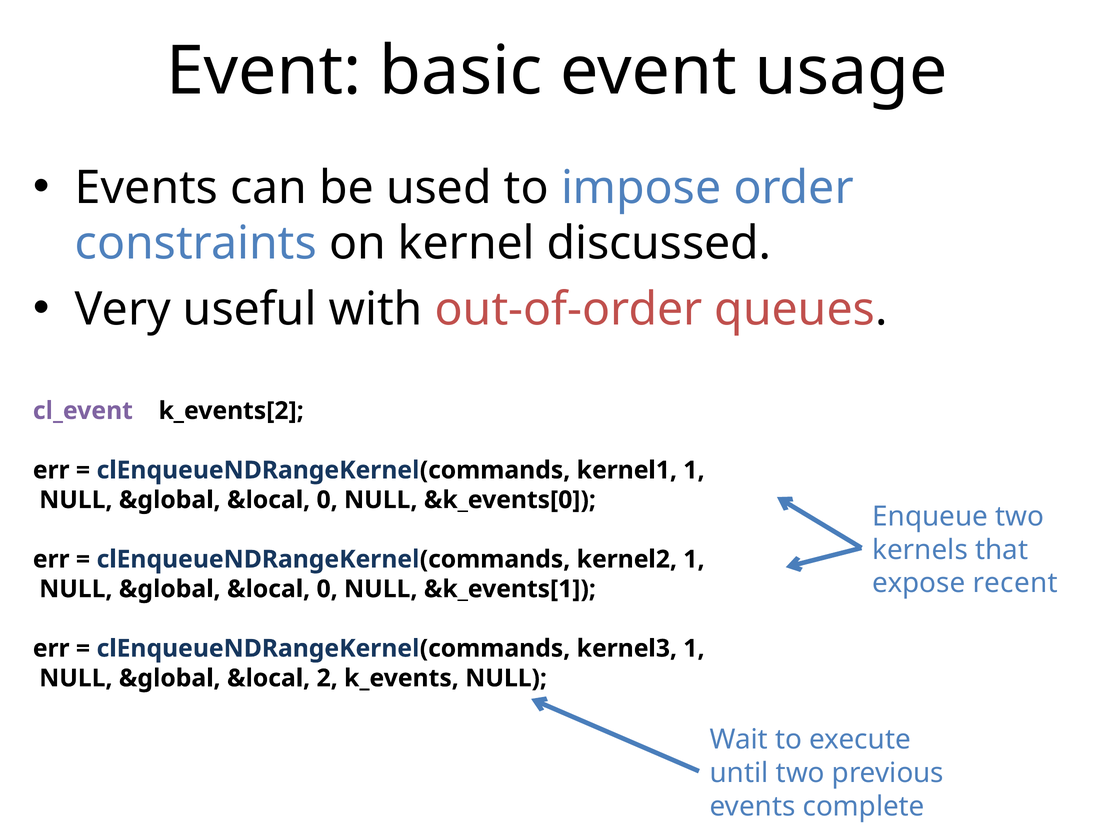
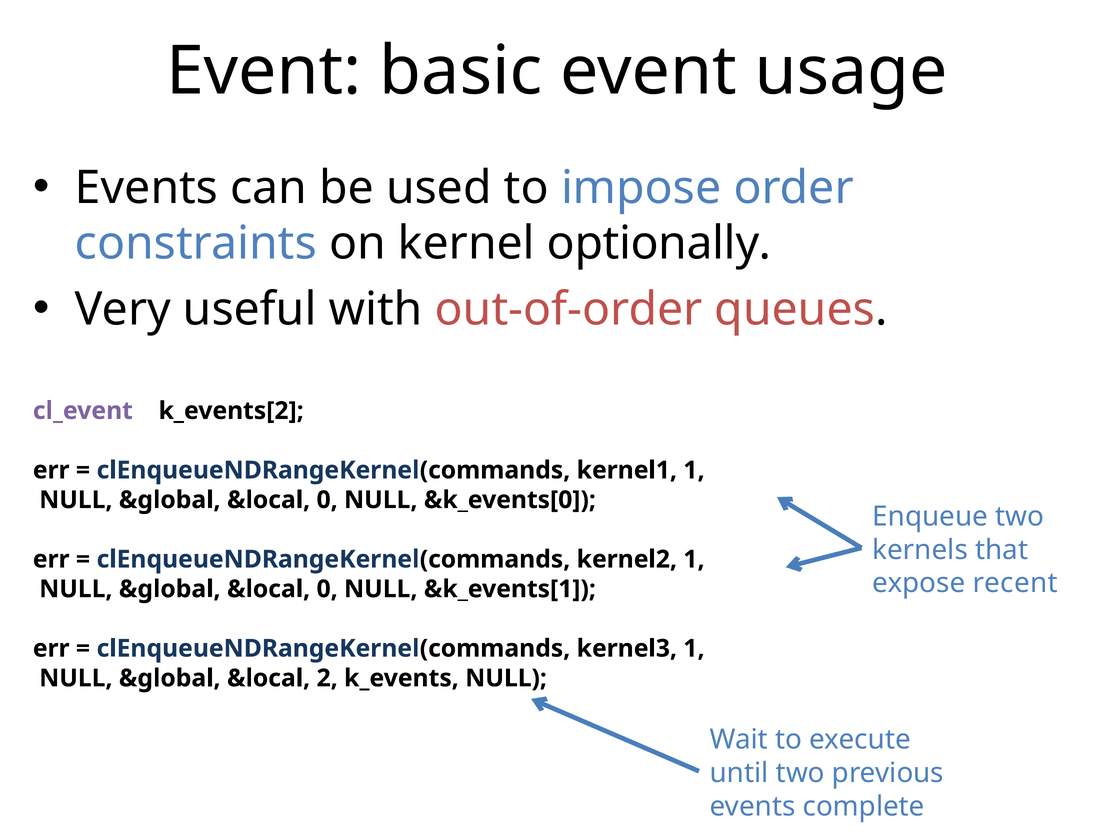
discussed: discussed -> optionally (659, 244)
